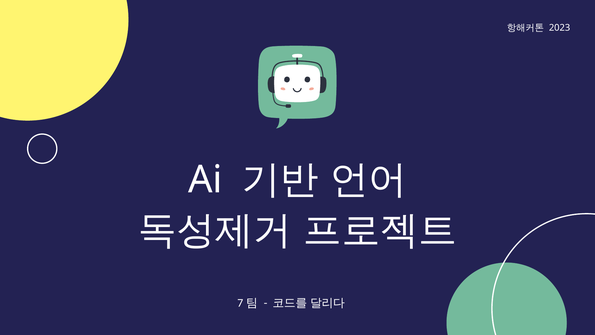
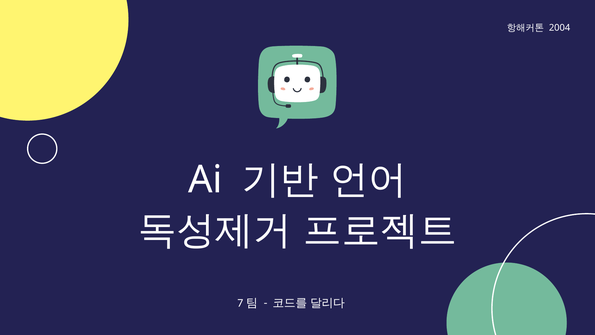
2023: 2023 -> 2004 (560, 28)
